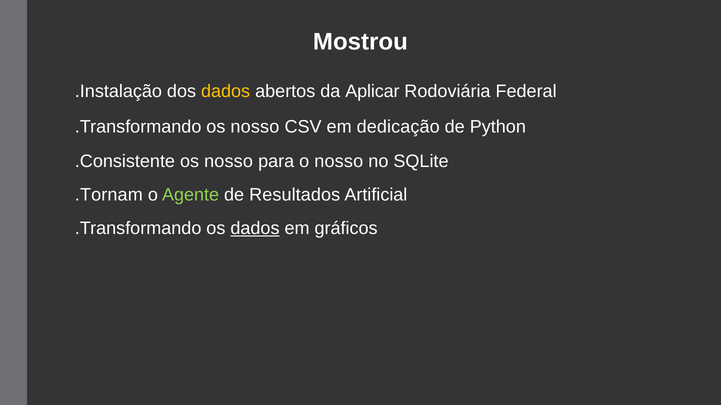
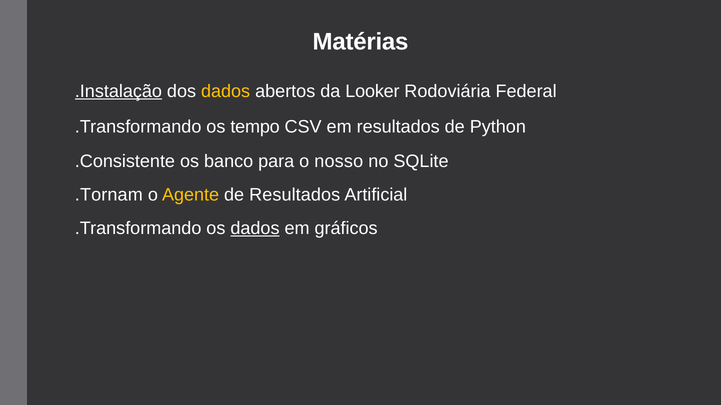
Mostrou: Mostrou -> Matérias (361, 42)
.Instalação underline: none -> present (118, 91)
Aplicar: Aplicar -> Looker (372, 91)
.Transformando os nosso: nosso -> tempo (255, 127)
em dedicação: dedicação -> resultados (398, 127)
nosso: nosso -> banco (229, 162)
Agente colour: light green -> yellow (191, 195)
